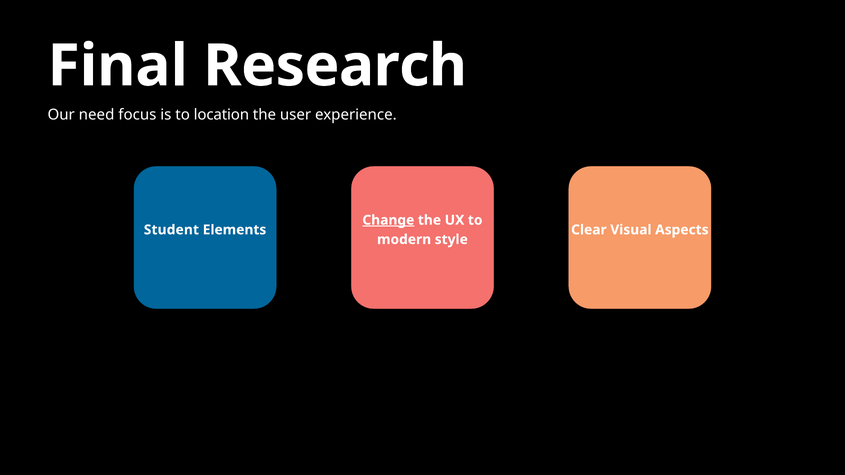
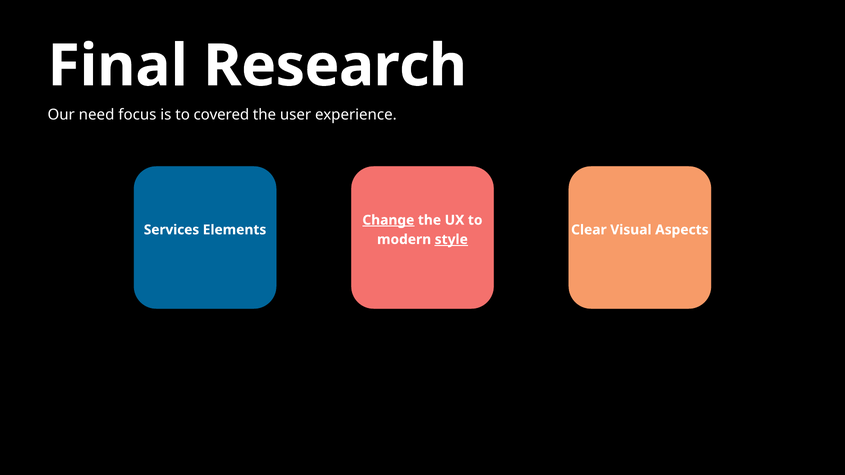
location: location -> covered (221, 115)
Student: Student -> Services (171, 230)
style underline: none -> present (451, 240)
